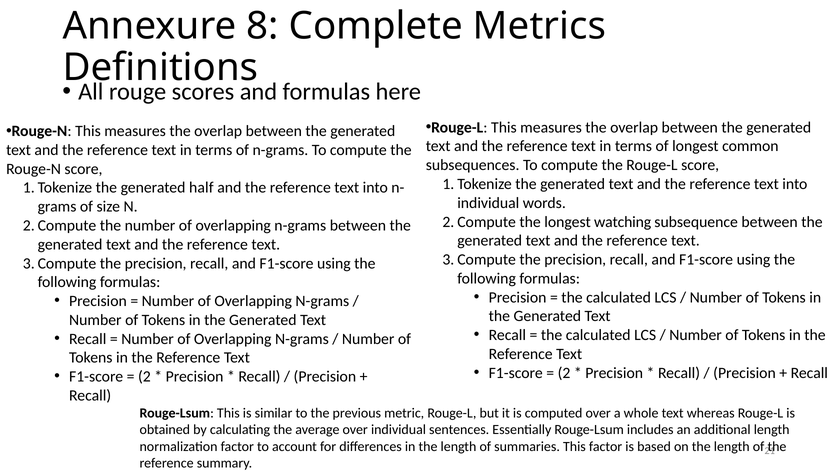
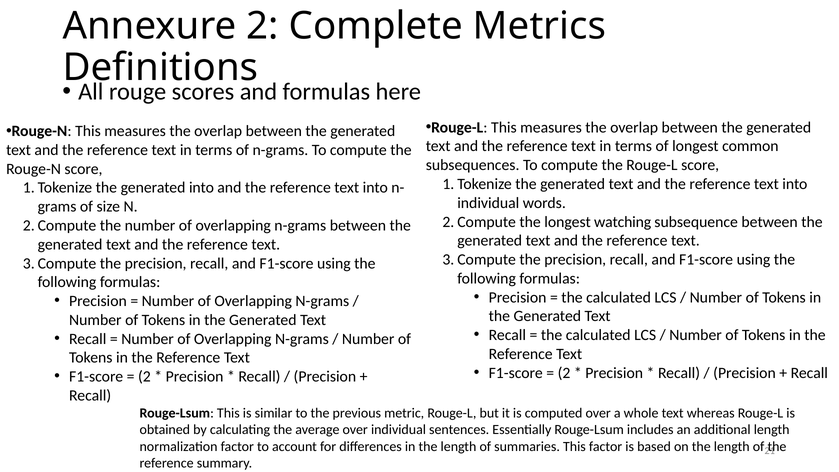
Annexure 8: 8 -> 2 (263, 26)
generated half: half -> into (202, 188)
